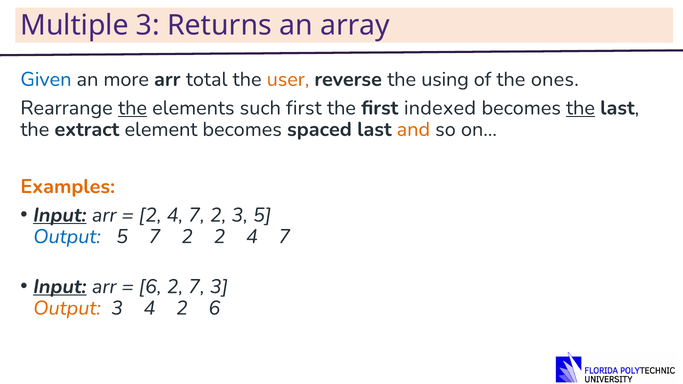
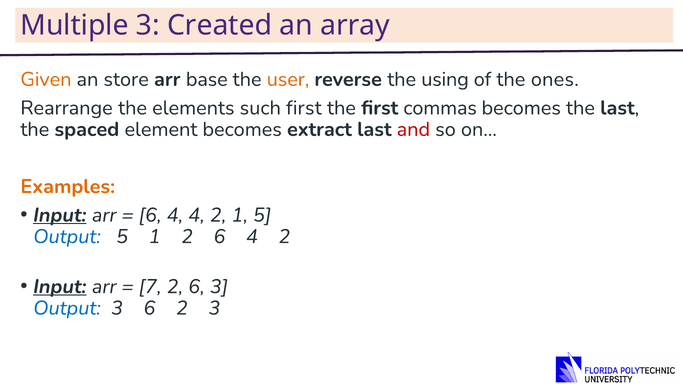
Returns: Returns -> Created (220, 25)
Given colour: blue -> orange (46, 79)
more: more -> store (126, 79)
total: total -> base (207, 79)
the underline: present -> none (133, 108)
indexed: indexed -> commas (440, 108)
the underline: present -> none (580, 108)
extract: extract -> spaced (87, 129)
spaced: spaced -> extract (319, 129)
and colour: orange -> red (413, 129)
2: 2 -> 6 (150, 215)
7: 7 -> 4 (196, 215)
2 3: 3 -> 1 (240, 215)
5 7: 7 -> 1 (155, 237)
2: 2 -> 6 (219, 237)
7: 7 -> 2 (284, 237)
6: 6 -> 7 (150, 287)
7: 7 -> 6 (196, 287)
Output colour: orange -> blue (67, 308)
3 4: 4 -> 6 (149, 308)
2 6: 6 -> 3 (214, 308)
